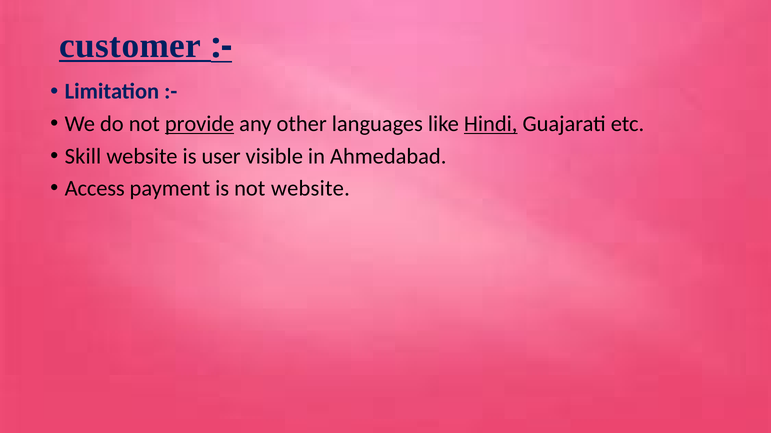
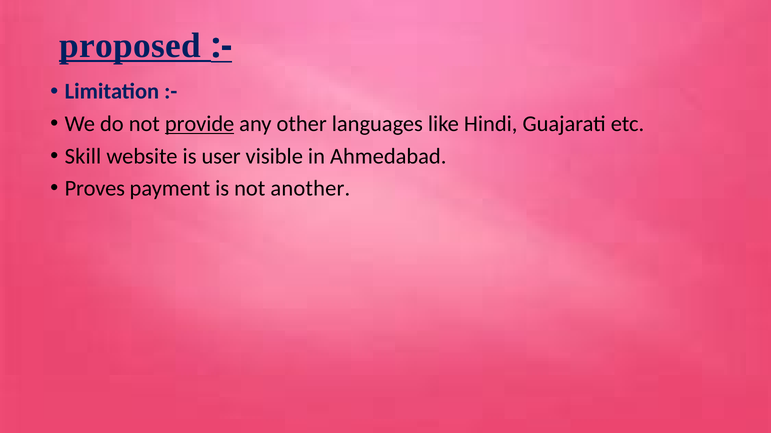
customer: customer -> proposed (130, 46)
Hindi underline: present -> none (491, 124)
Access: Access -> Proves (95, 189)
not website: website -> another (310, 189)
